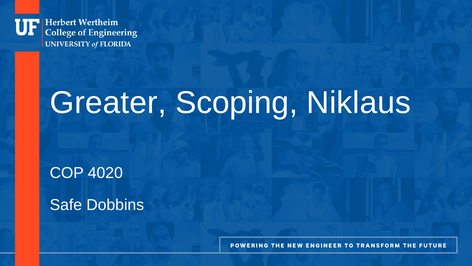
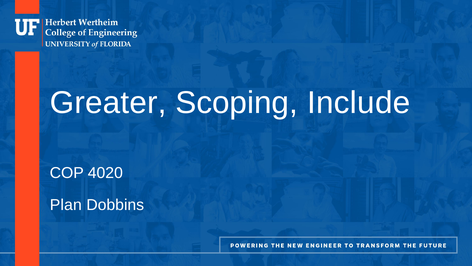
Niklaus: Niklaus -> Include (359, 103)
Safe: Safe -> Plan (66, 205)
